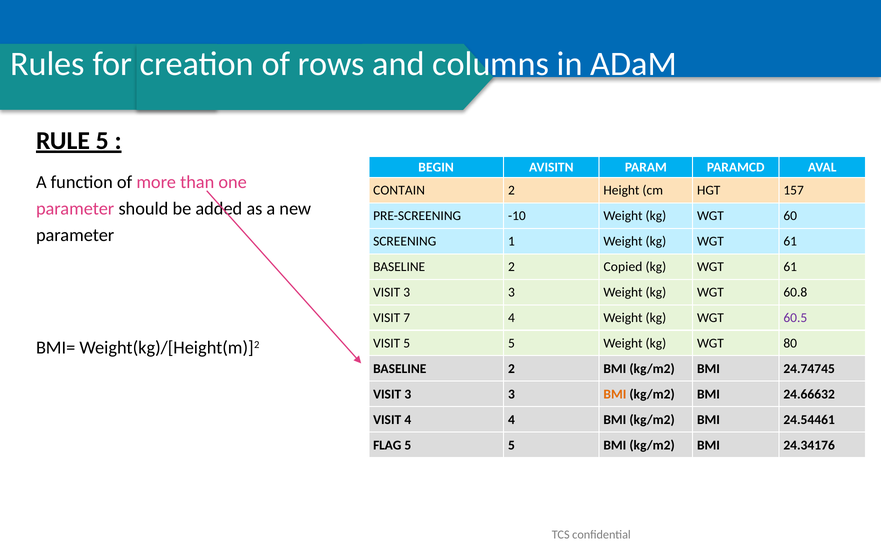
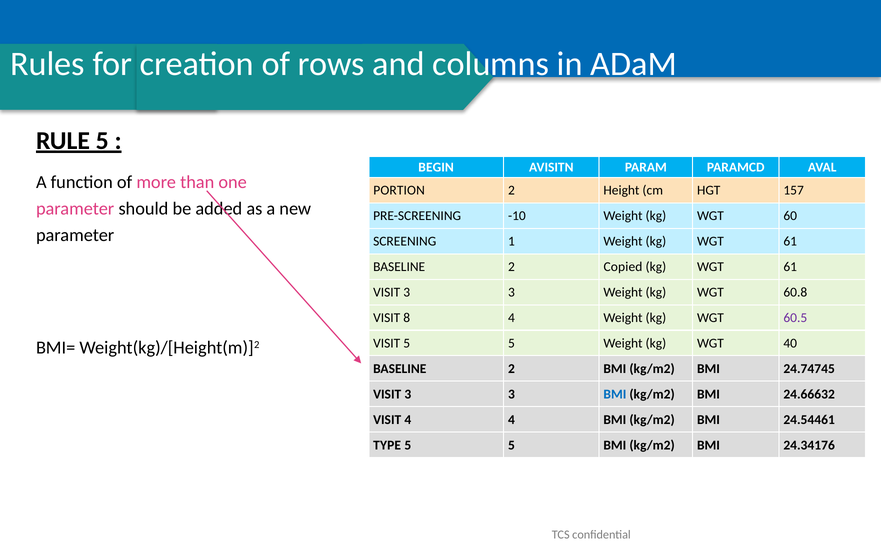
CONTAIN: CONTAIN -> PORTION (399, 190)
7: 7 -> 8 (407, 317)
80: 80 -> 40 (790, 343)
BMI colour: orange -> blue (615, 394)
FLAG: FLAG -> TYPE (387, 445)
